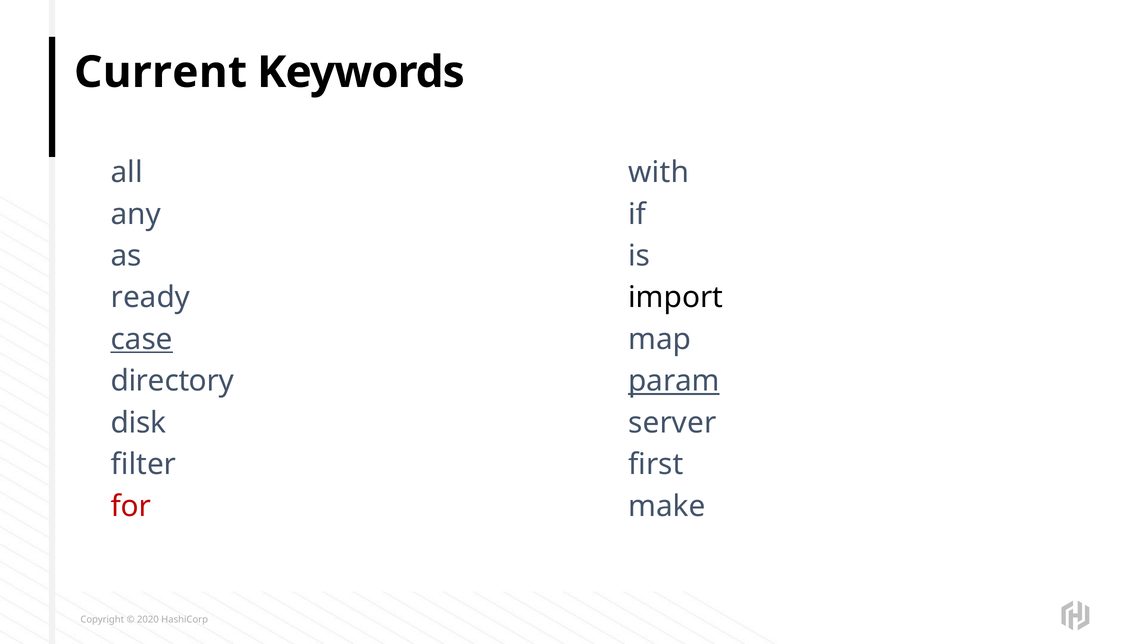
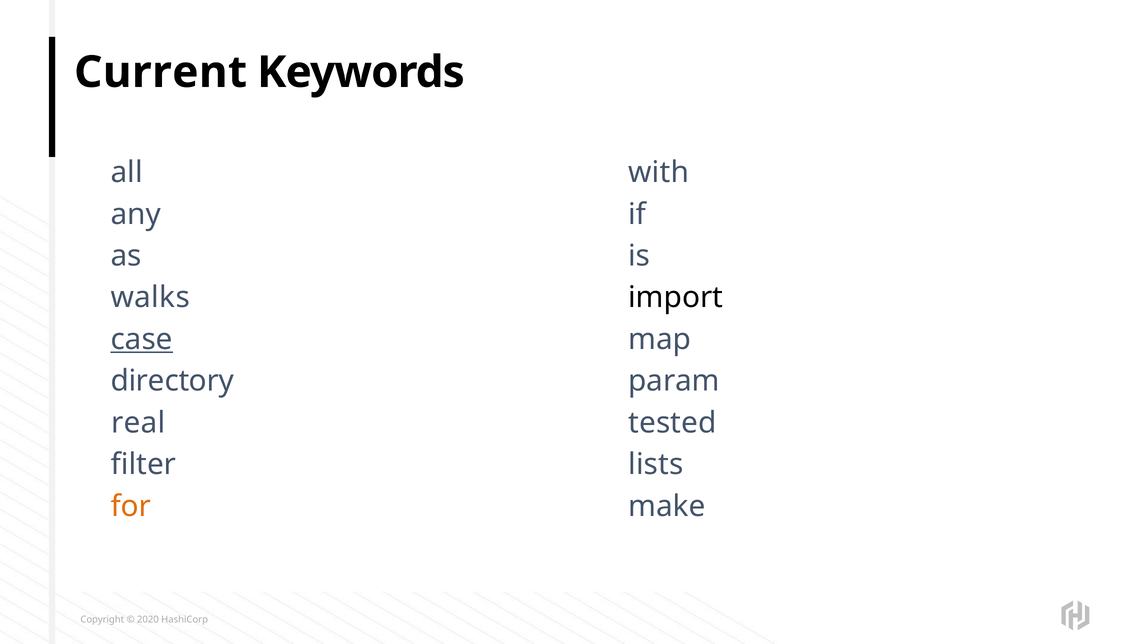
ready: ready -> walks (150, 298)
param underline: present -> none (674, 381)
disk: disk -> real (138, 423)
server: server -> tested (672, 423)
first: first -> lists (656, 465)
for colour: red -> orange (131, 506)
